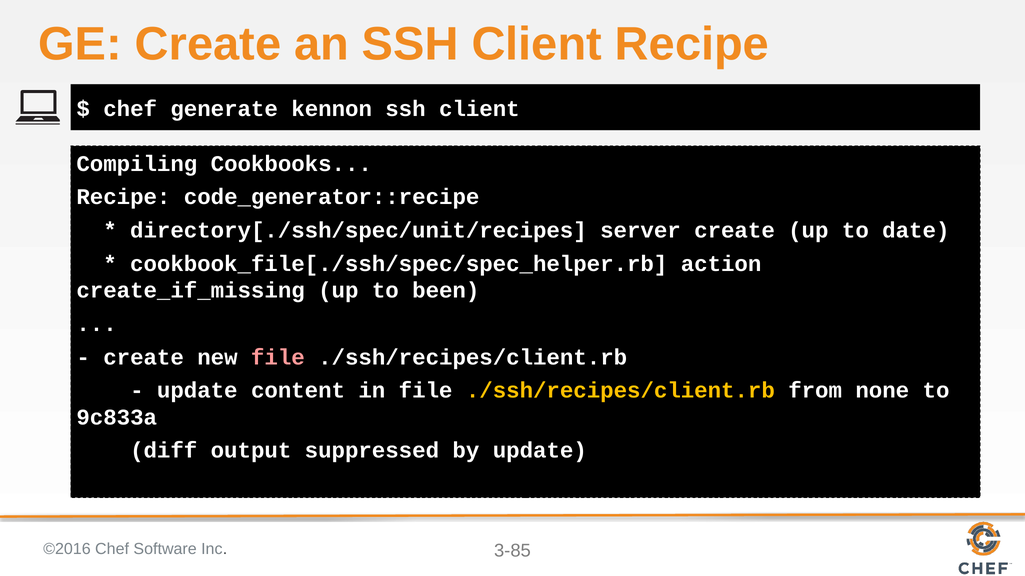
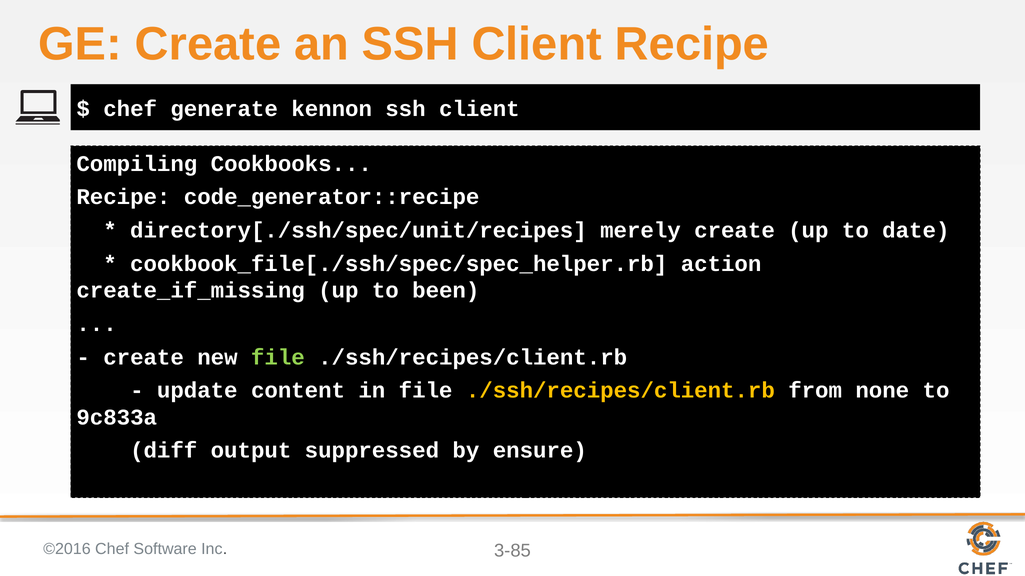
server: server -> merely (640, 231)
file colour: pink -> light green (278, 357)
by update: update -> ensure (540, 451)
